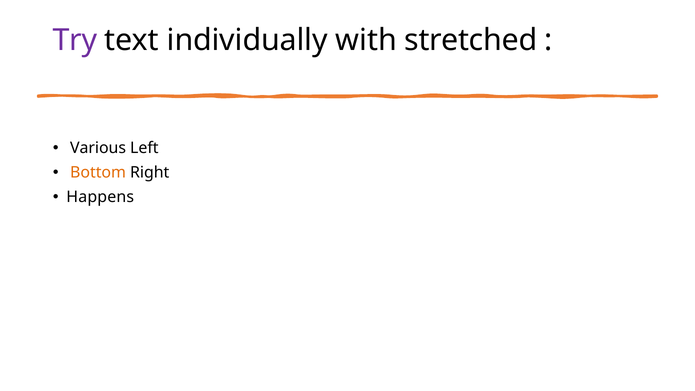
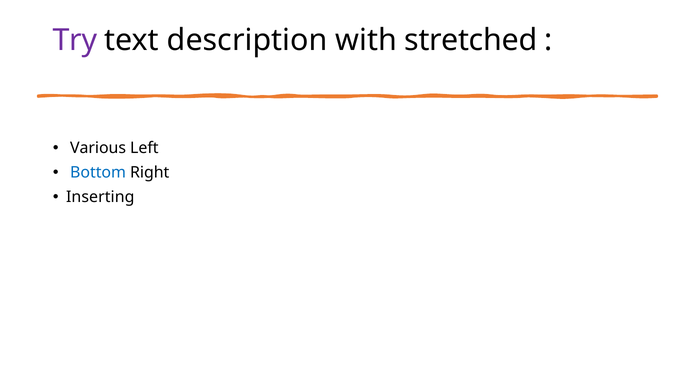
individually: individually -> description (247, 40)
Bottom colour: orange -> blue (98, 173)
Happens: Happens -> Inserting (100, 197)
